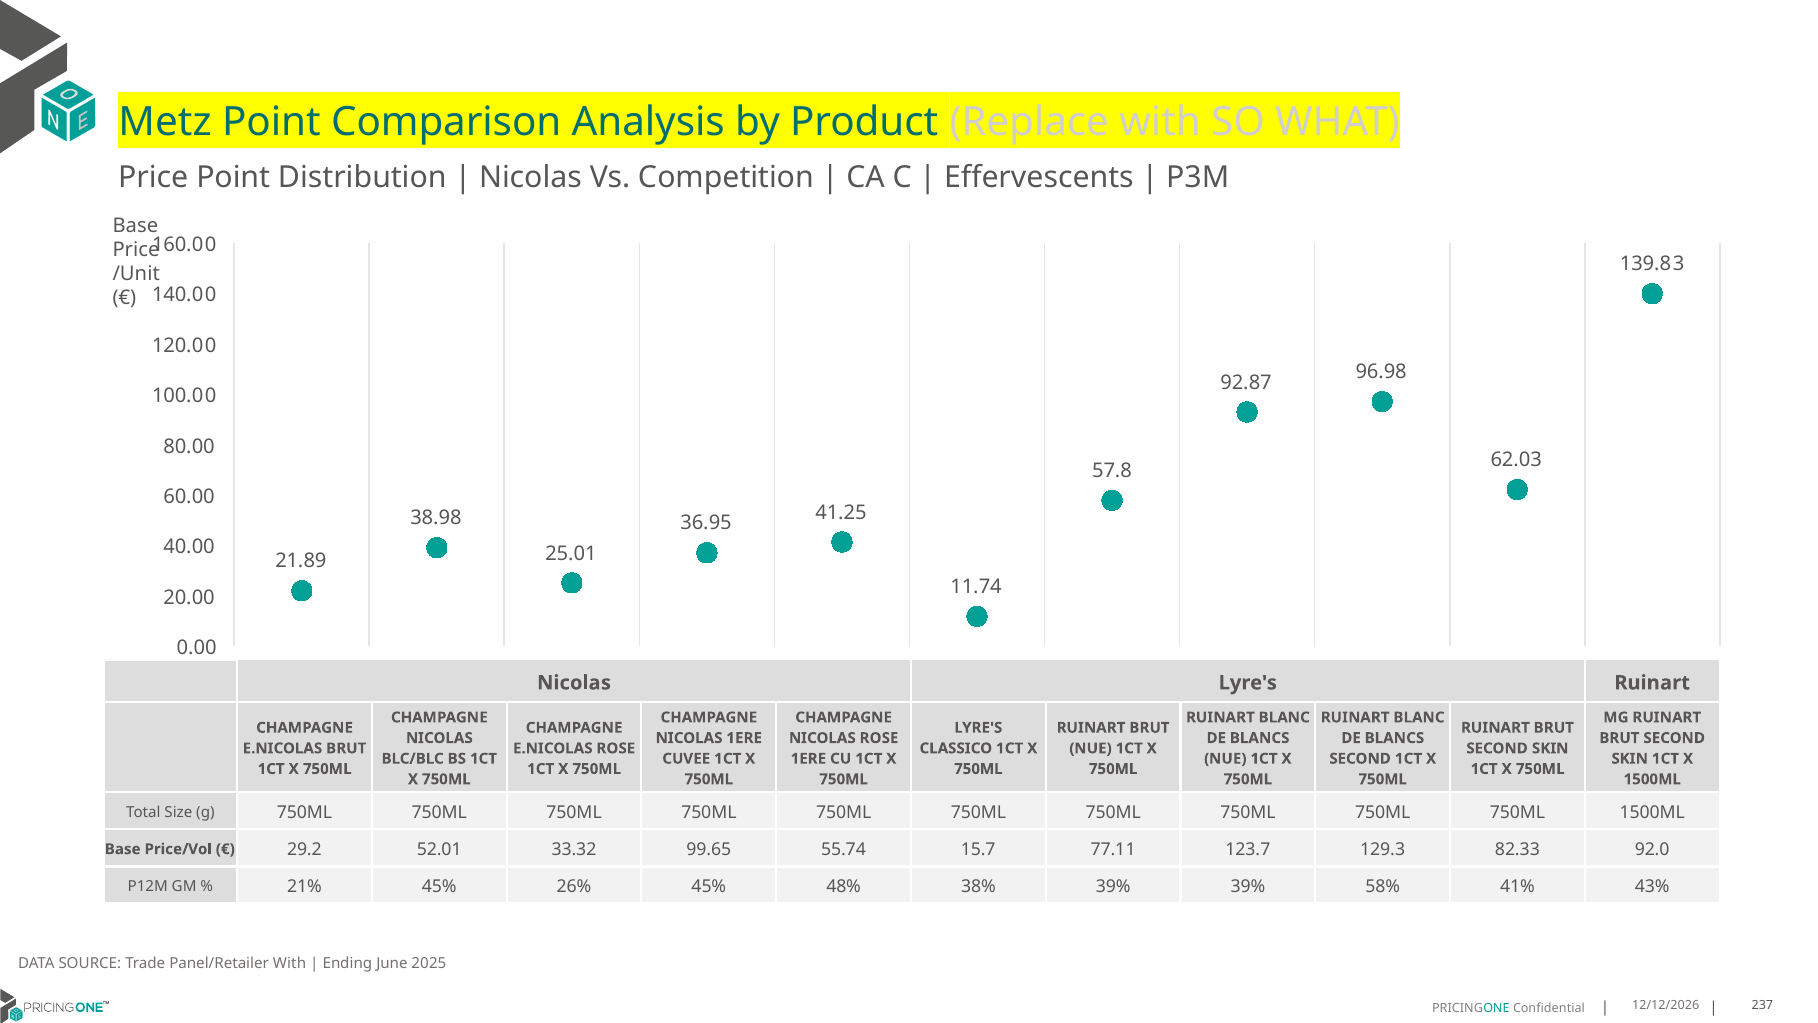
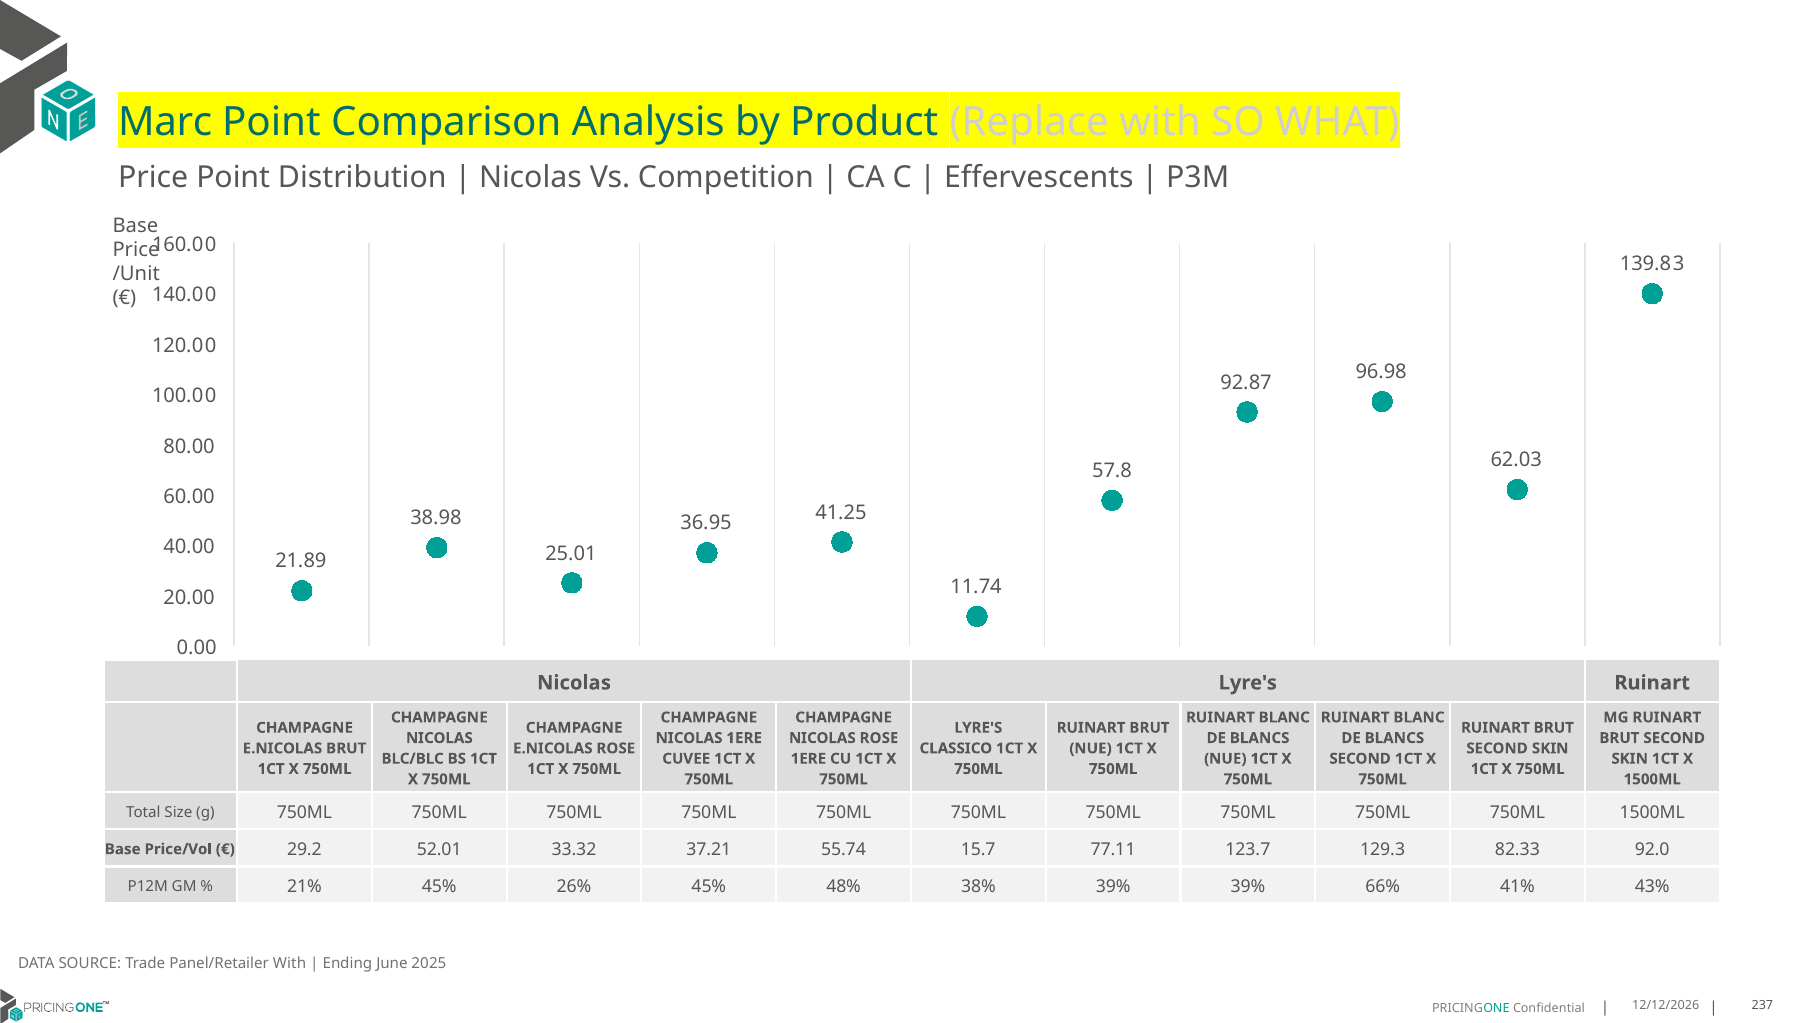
Metz: Metz -> Marc (165, 122)
99.65: 99.65 -> 37.21 (709, 849)
58%: 58% -> 66% (1383, 886)
